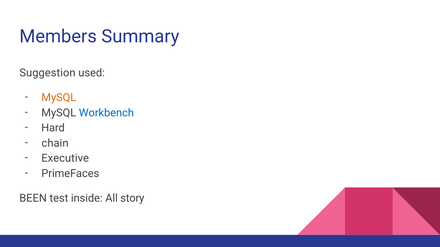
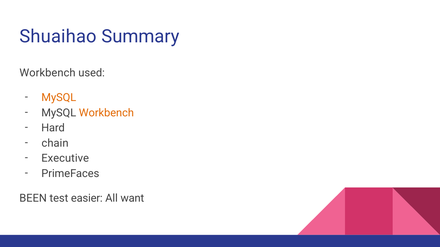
Members: Members -> Shuaihao (58, 36)
Suggestion: Suggestion -> Workbench (47, 73)
Workbench colour: blue -> orange (106, 113)
inside: inside -> easier (87, 199)
story: story -> want (132, 199)
